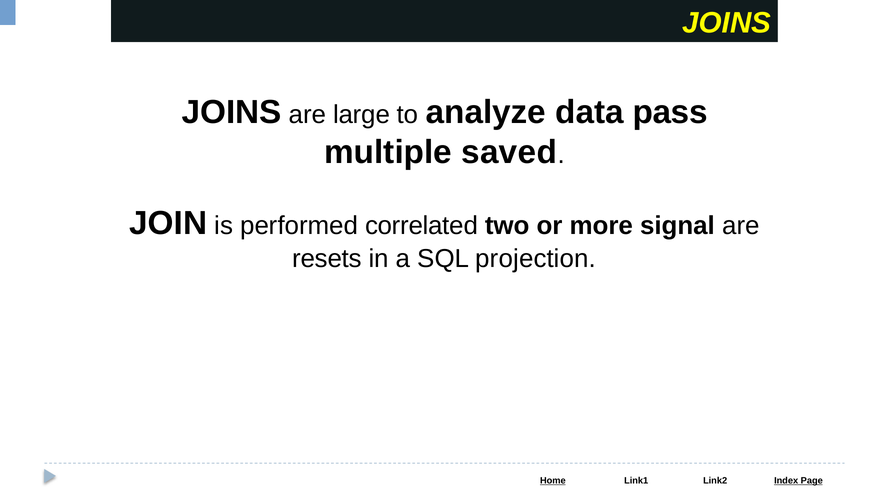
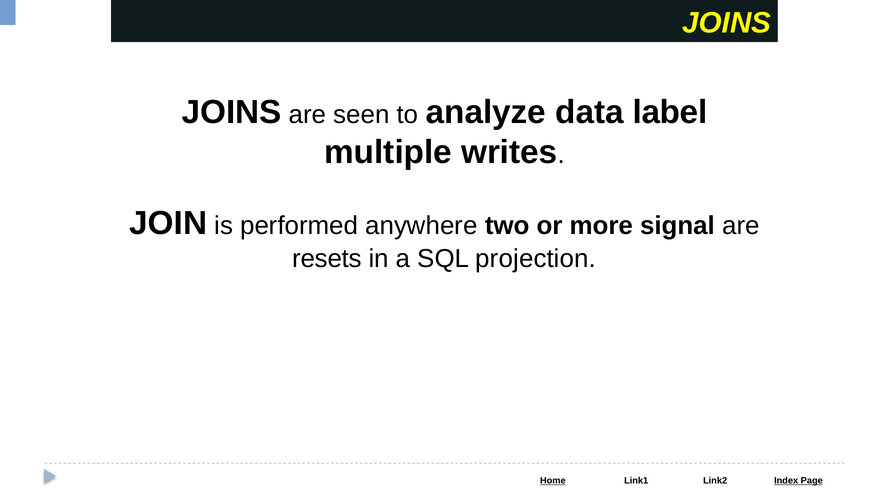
large: large -> seen (362, 115)
pass: pass -> label (670, 112)
saved: saved -> writes (509, 152)
correlated: correlated -> anywhere (421, 226)
